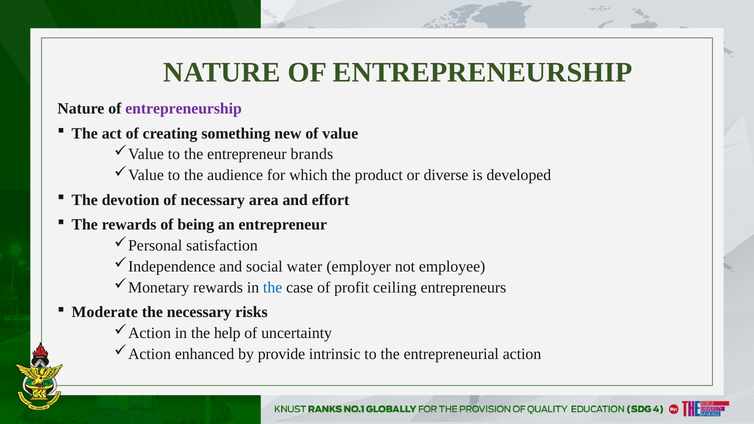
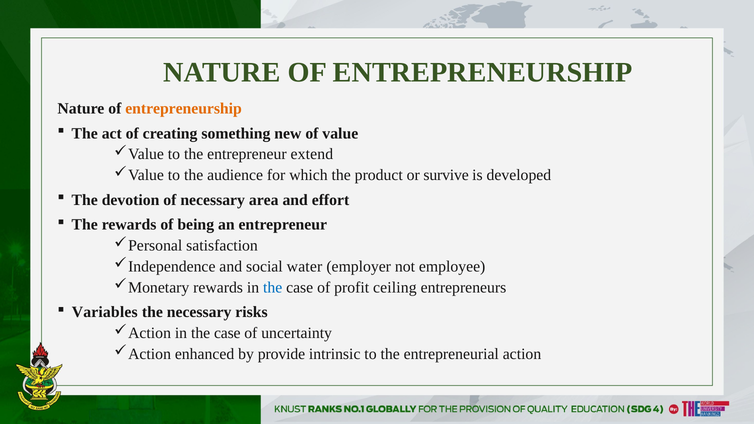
entrepreneurship colour: purple -> orange (184, 109)
brands: brands -> extend (312, 154)
diverse: diverse -> survive (446, 175)
Moderate: Moderate -> Variables (105, 312)
help: help -> case (227, 333)
